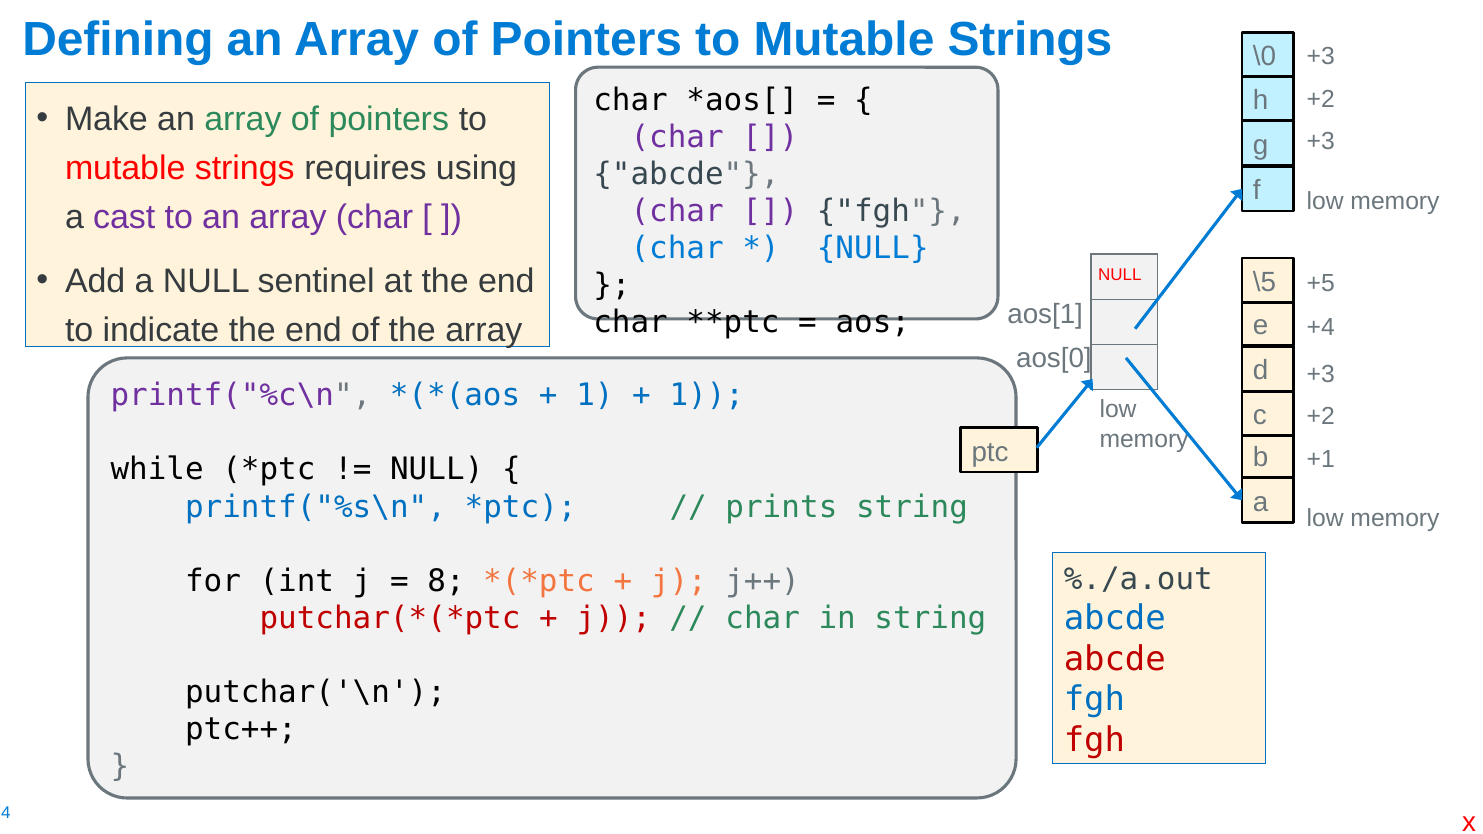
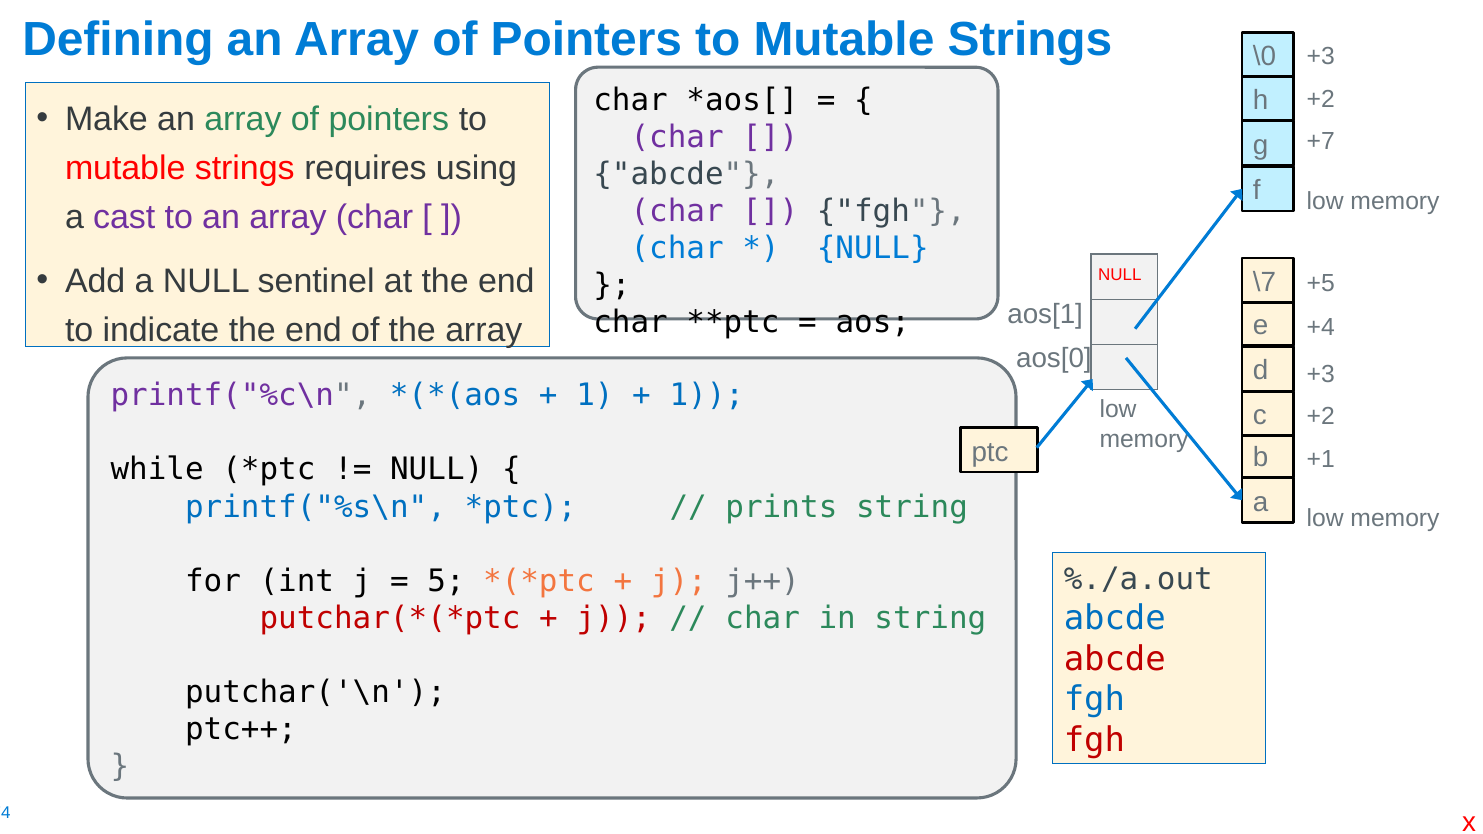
+3: +3 -> +7 (1321, 142)
\5: \5 -> \7 (1264, 282)
8: 8 -> 5 (446, 581)
